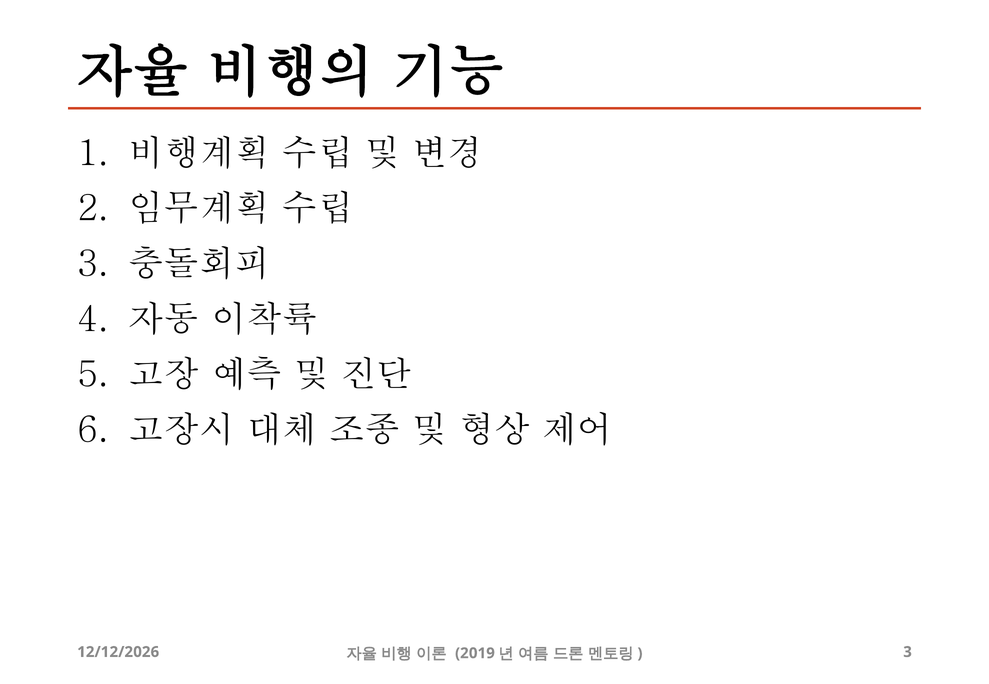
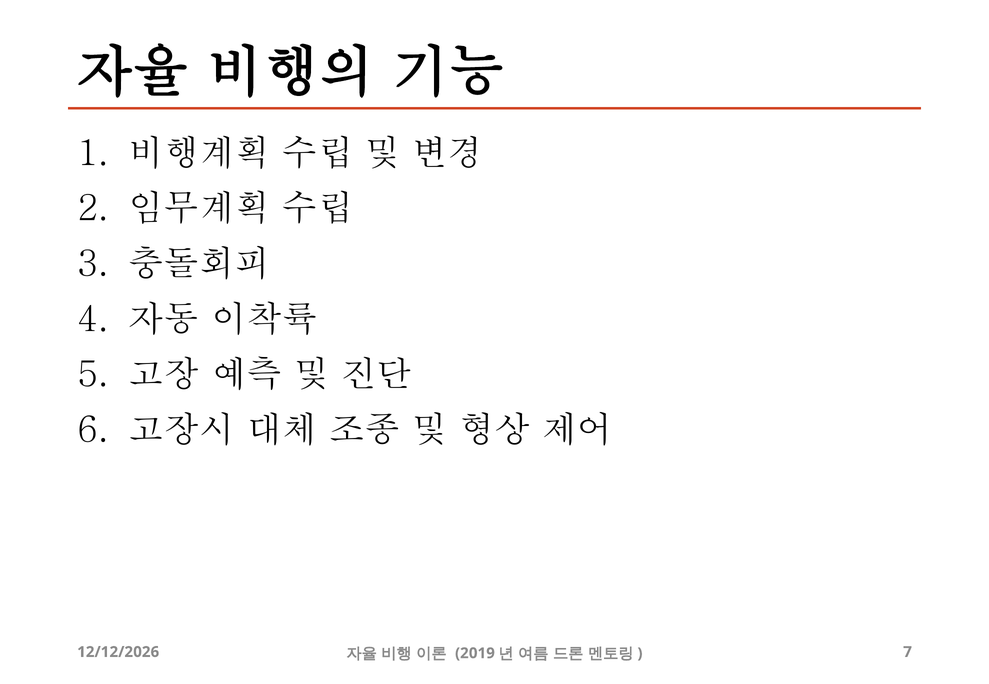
3: 3 -> 7 (908, 653)
